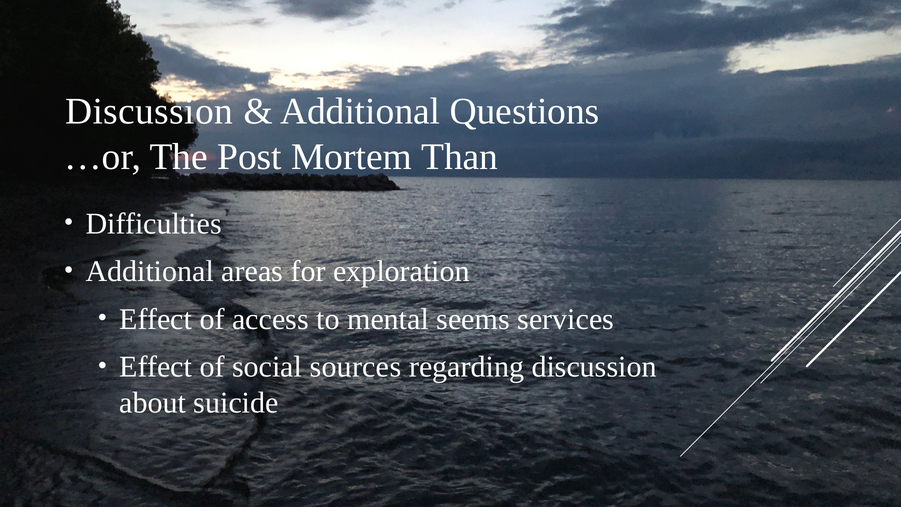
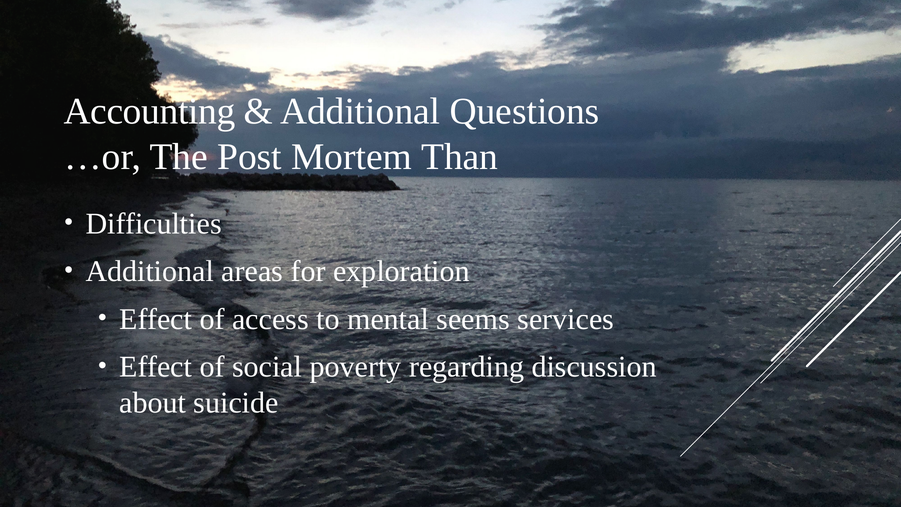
Discussion: Discussion -> Accounting (149, 112)
sources: sources -> poverty (356, 367)
